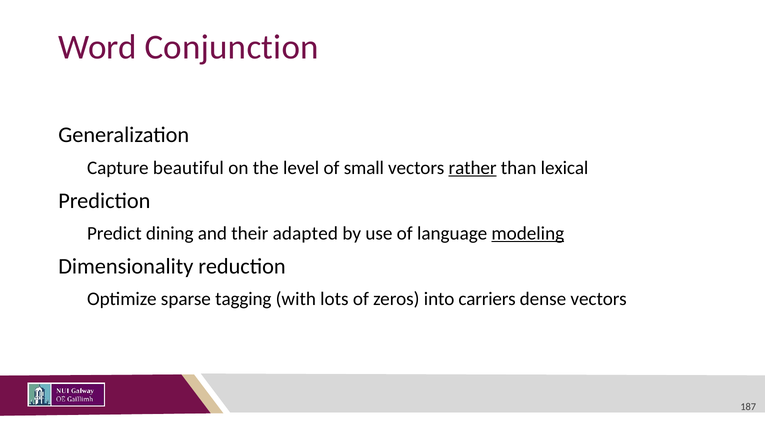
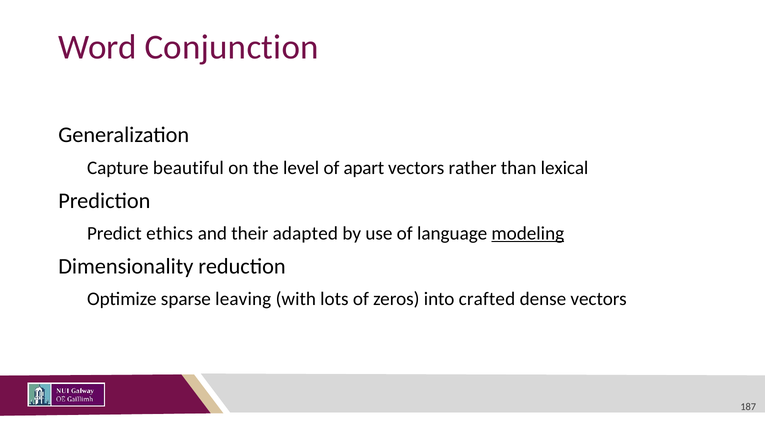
small: small -> apart (364, 168)
rather underline: present -> none (473, 168)
dining: dining -> ethics (170, 234)
tagging: tagging -> leaving (243, 299)
carriers: carriers -> crafted (487, 299)
